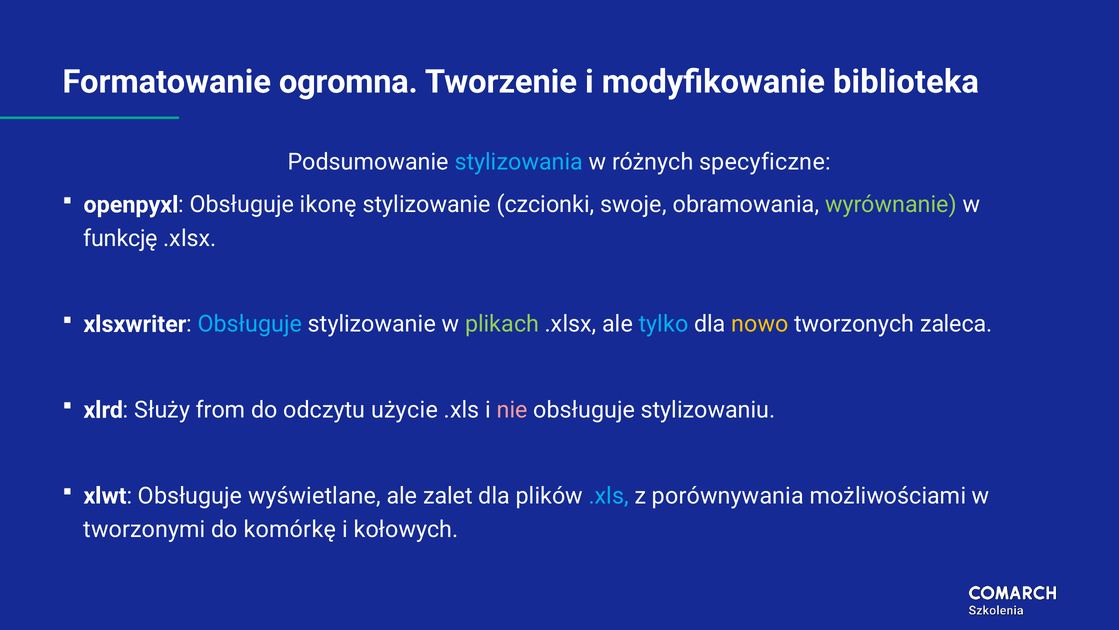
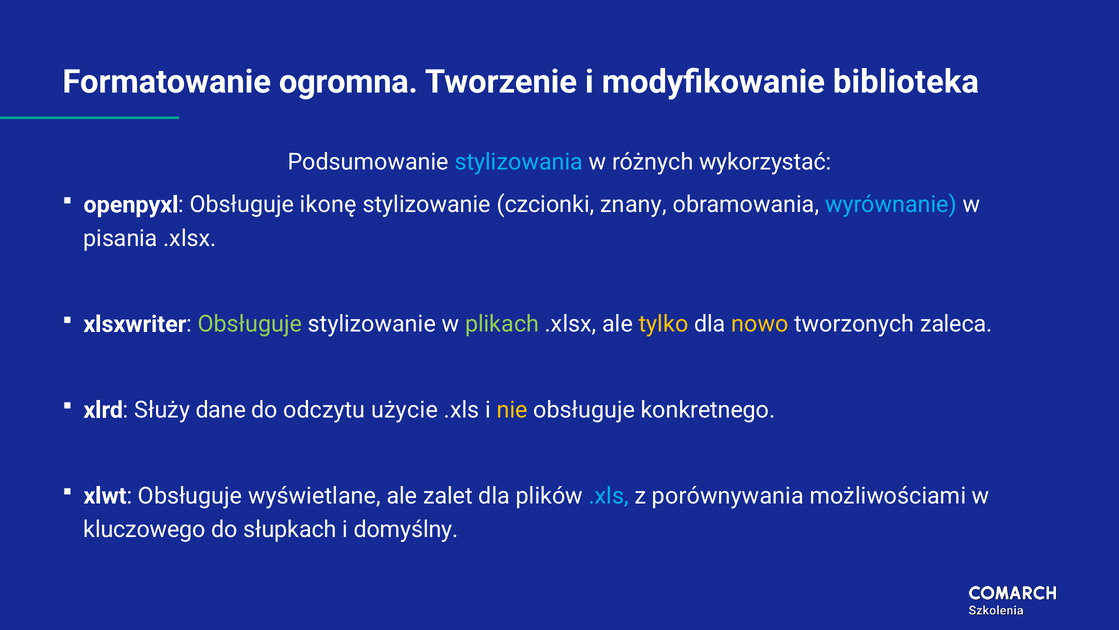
specyficzne: specyficzne -> wykorzystać (765, 162)
swoje: swoje -> znany (633, 205)
wyrównanie colour: light green -> light blue (891, 205)
funkcję: funkcję -> pisania (121, 238)
Obsługuje colour: light blue -> light green (250, 324)
tylko colour: light blue -> yellow (664, 324)
from: from -> dane (221, 410)
nie colour: pink -> yellow (512, 410)
stylizowaniu: stylizowaniu -> konkretnego (708, 410)
tworzonymi: tworzonymi -> kluczowego (145, 529)
komórkę: komórkę -> słupkach (290, 529)
kołowych: kołowych -> domyślny (406, 529)
